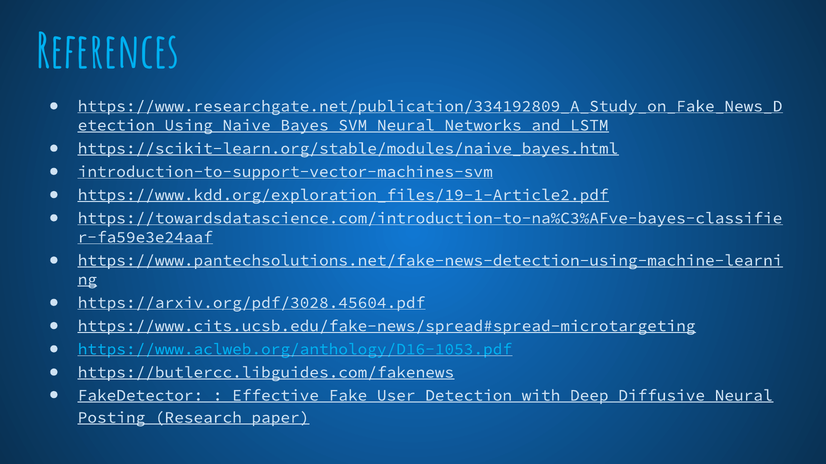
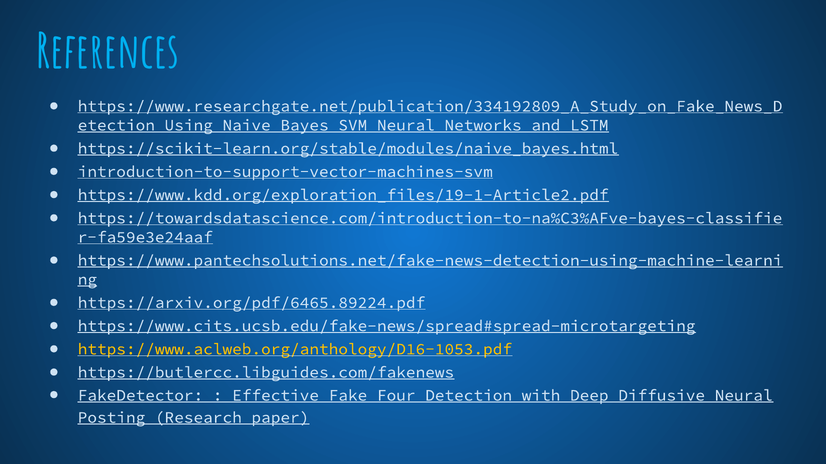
https://arxiv.org/pdf/3028.45604.pdf: https://arxiv.org/pdf/3028.45604.pdf -> https://arxiv.org/pdf/6465.89224.pdf (251, 303)
https://www.aclweb.org/anthology/D16-1053.pdf colour: light blue -> yellow (295, 350)
User: User -> Four (396, 396)
